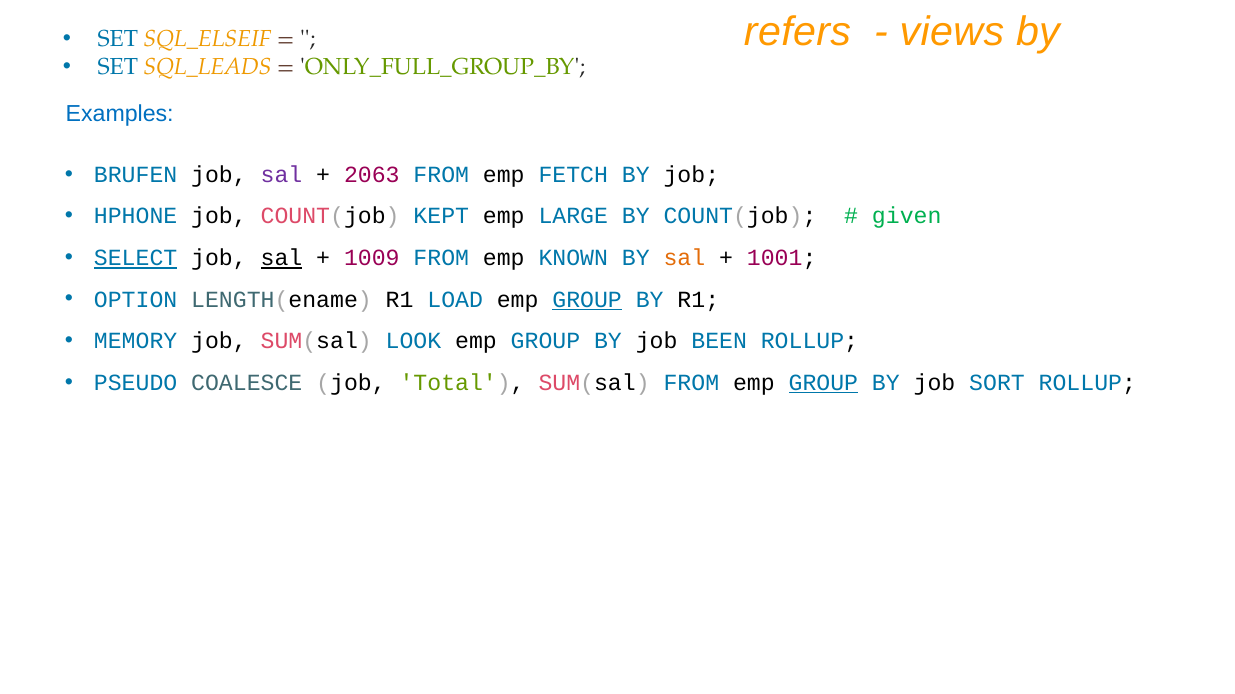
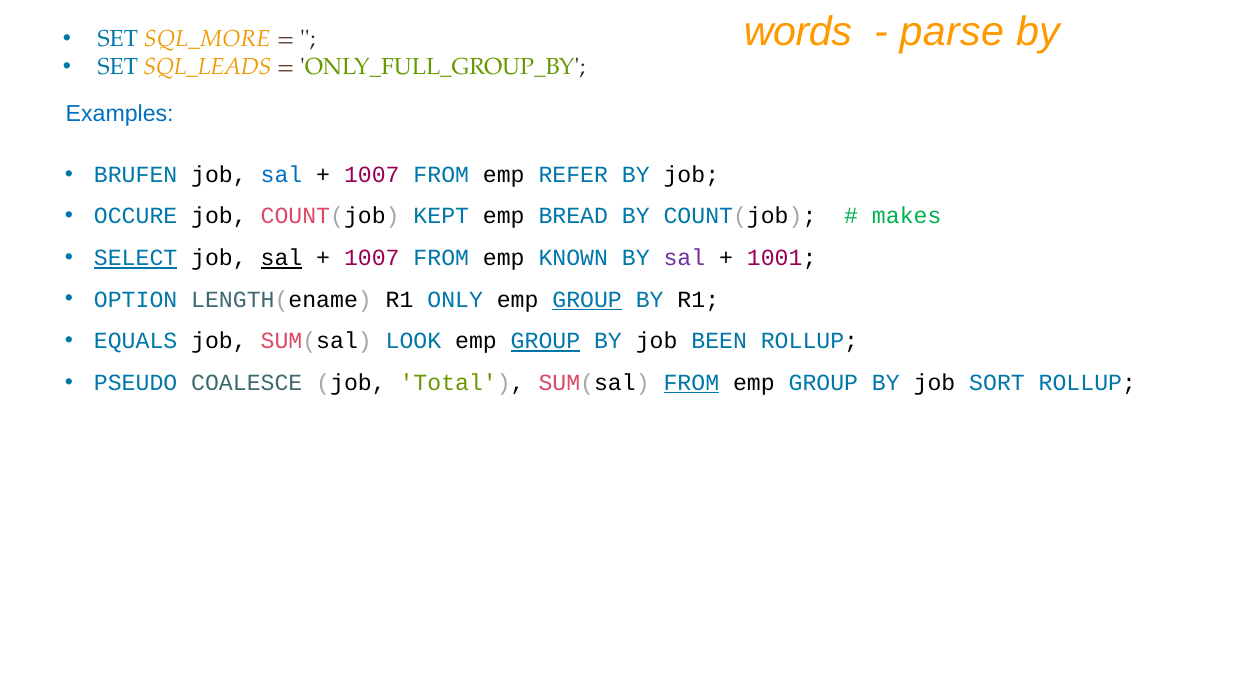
refers: refers -> words (798, 32)
views: views -> parse (952, 32)
SQL_ELSEIF: SQL_ELSEIF -> SQL_MORE (207, 39)
sal colour: purple -> blue (282, 175)
2063: 2063 -> 1007 (372, 175)
FETCH: FETCH -> REFER (573, 175)
HPHONE: HPHONE -> OCCURE (136, 216)
LARGE: LARGE -> BREAD (573, 216)
given: given -> makes (907, 216)
1009: 1009 -> 1007 (372, 258)
sal colour: orange -> purple (684, 258)
LOAD: LOAD -> ONLY (455, 300)
MEMORY: MEMORY -> EQUALS (136, 342)
GROUP underline: none -> present (545, 342)
FROM underline: none -> present (691, 383)
GROUP underline: present -> none (823, 383)
